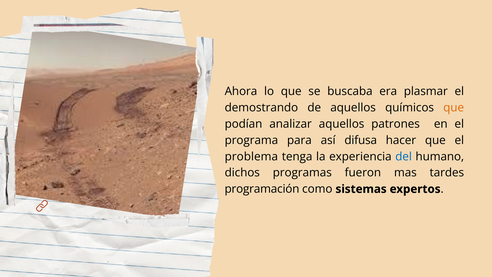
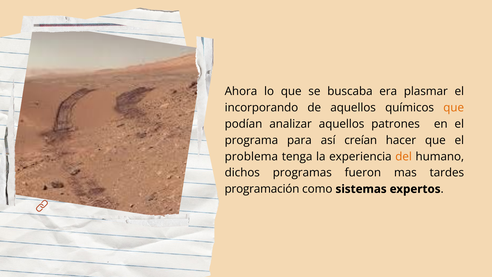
demostrando: demostrando -> incorporando (261, 108)
difusa: difusa -> creían (361, 140)
del colour: blue -> orange (404, 156)
